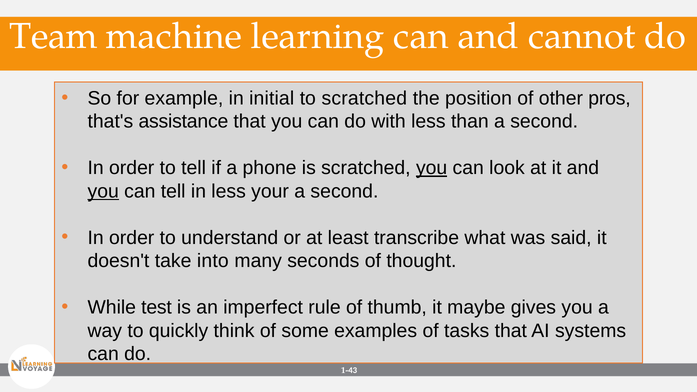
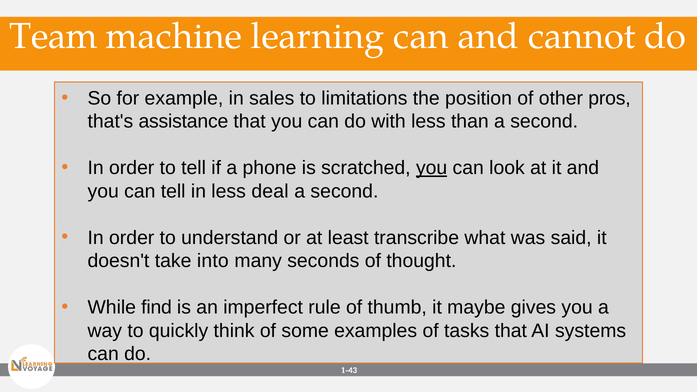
initial: initial -> sales (272, 98)
to scratched: scratched -> limitations (364, 98)
you underline: present -> none (103, 191)
your: your -> deal (270, 191)
test: test -> find (157, 307)
